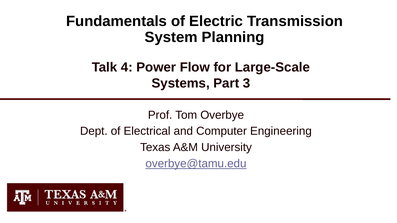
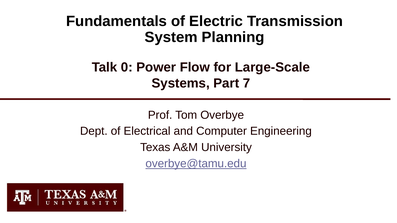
4: 4 -> 0 (127, 67)
3: 3 -> 7 (247, 83)
